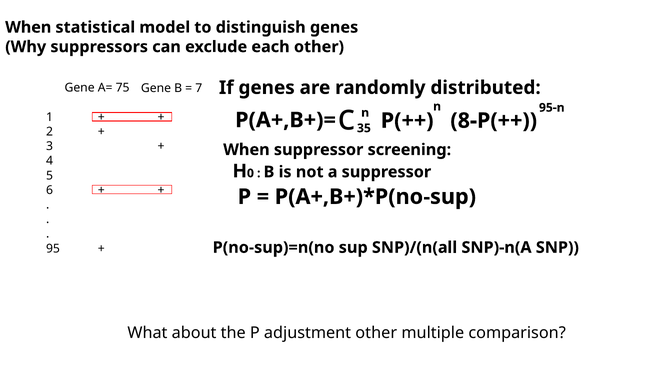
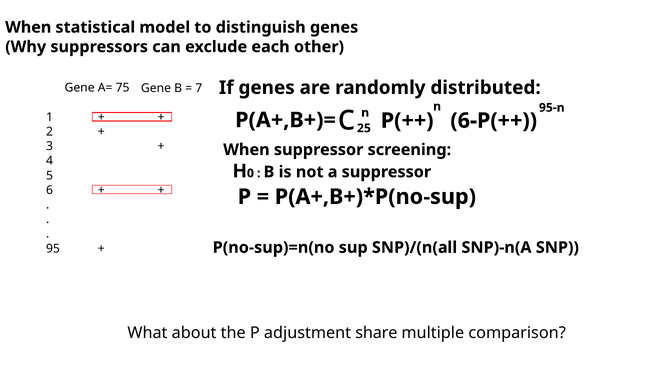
35: 35 -> 25 (364, 128)
8-P(++: 8-P(++ -> 6-P(++ (494, 121)
adjustment other: other -> share (376, 333)
